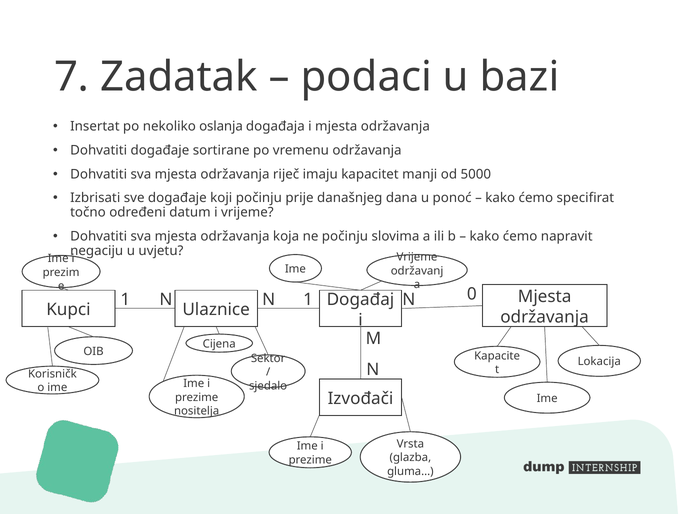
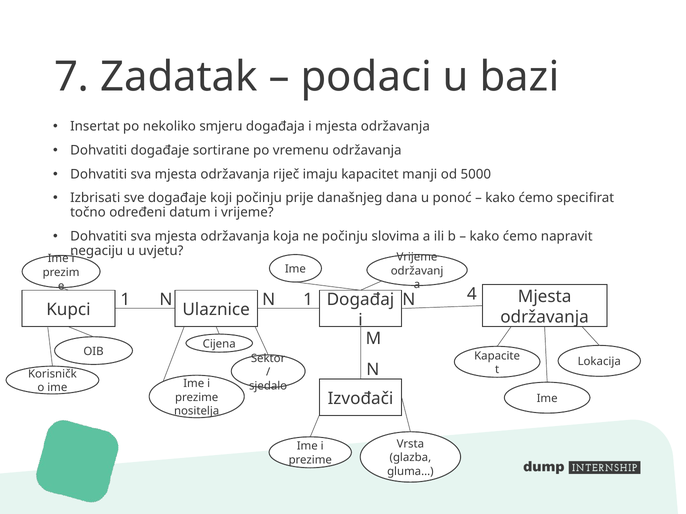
oslanja: oslanja -> smjeru (221, 126)
0: 0 -> 4 (472, 295)
